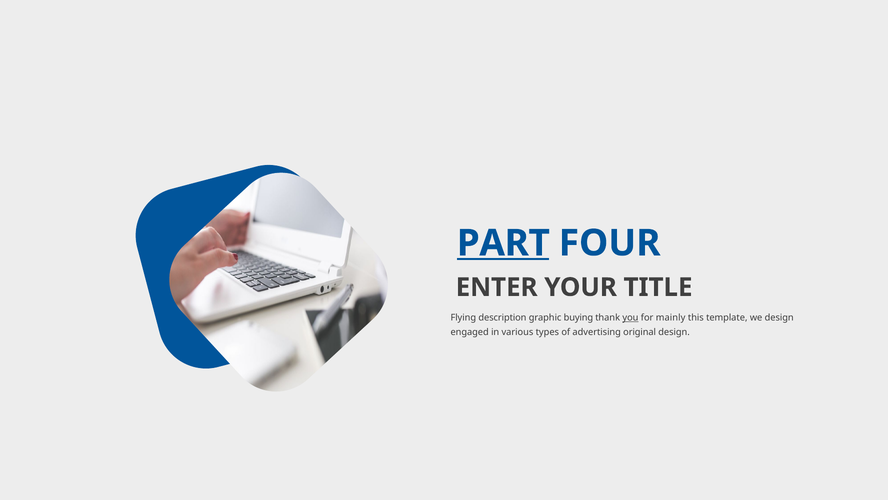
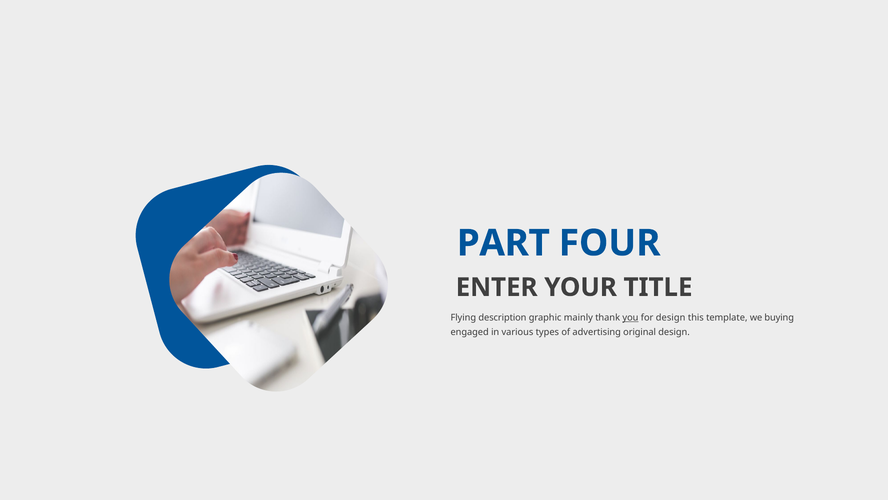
PART underline: present -> none (503, 243)
buying: buying -> mainly (578, 317)
for mainly: mainly -> design (671, 317)
we design: design -> buying (779, 317)
